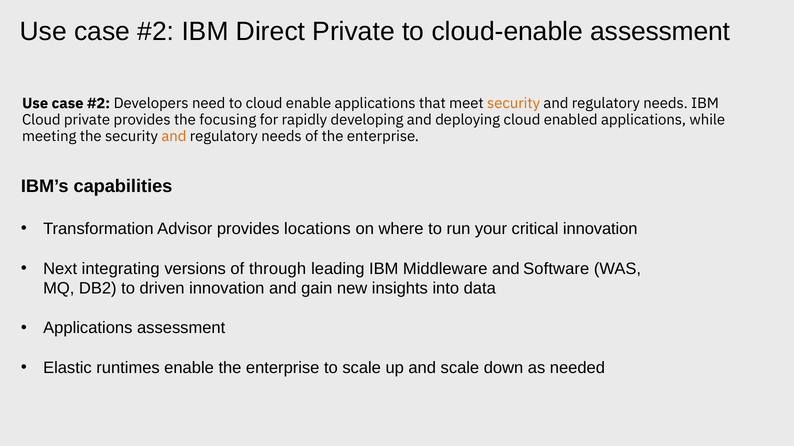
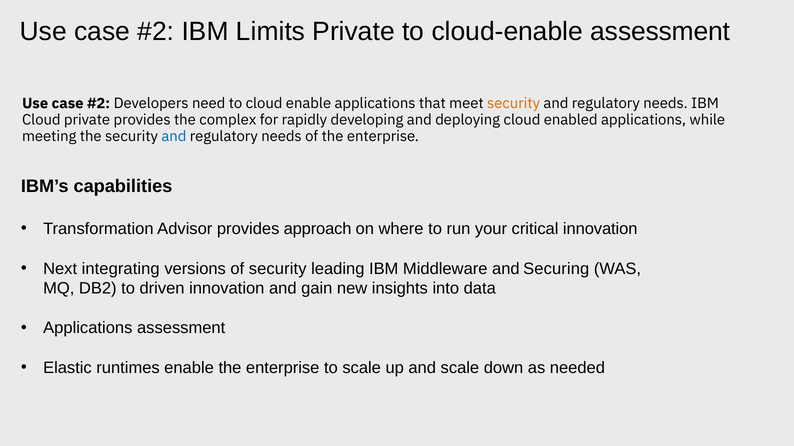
Direct: Direct -> Limits (270, 32)
focusing: focusing -> complex (228, 120)
and colour: orange -> blue (174, 137)
locations: locations -> approach (318, 229)
of through: through -> security (278, 269)
Software: Software -> Securing (556, 269)
